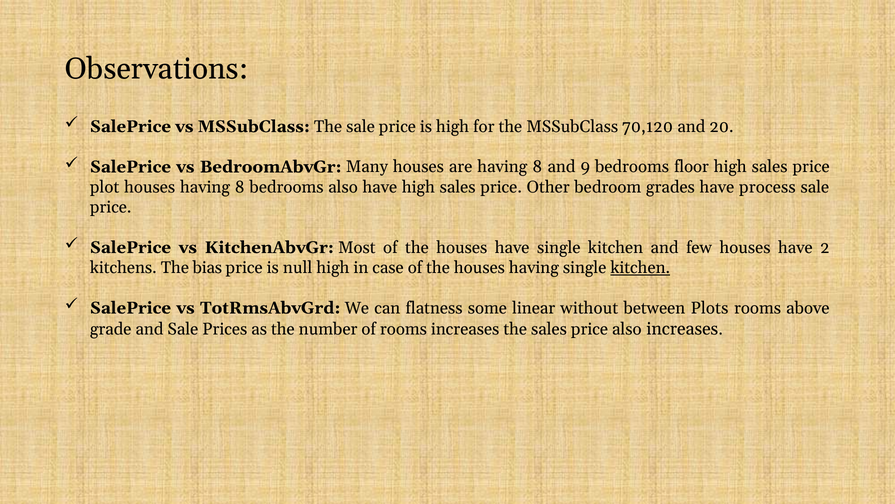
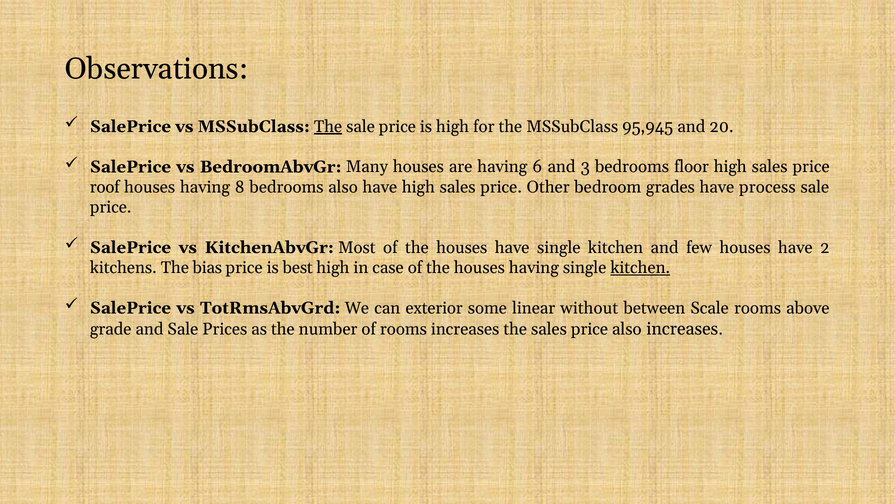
The underline: none -> present (328, 126)
70,120: 70,120 -> 95,945 (648, 126)
are having 8: 8 -> 6 (537, 167)
9: 9 -> 3 (585, 167)
plot: plot -> roof (105, 187)
null: null -> best (298, 267)
flatness: flatness -> exterior (434, 308)
Plots: Plots -> Scale (710, 308)
